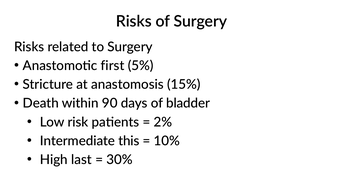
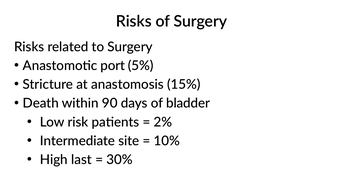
first: first -> port (113, 66)
this: this -> site (129, 141)
